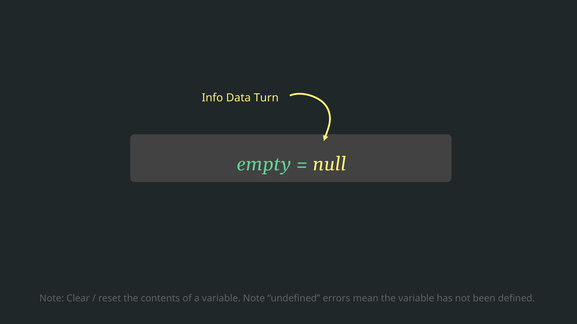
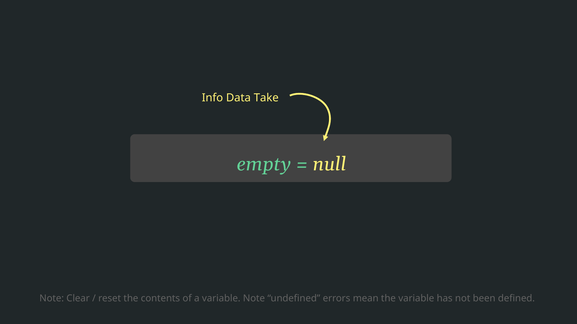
Turn: Turn -> Take (266, 98)
